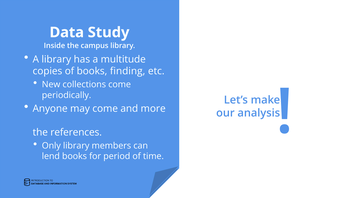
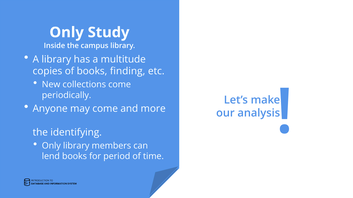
Data: Data -> Only (67, 32)
references: references -> identifying (76, 133)
